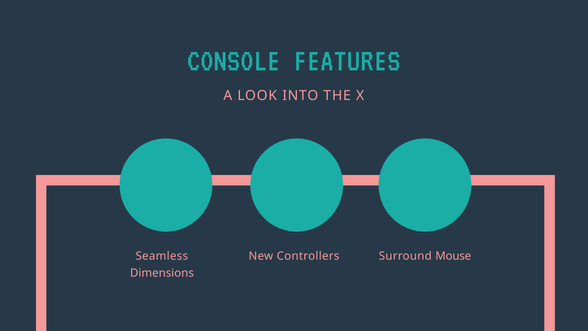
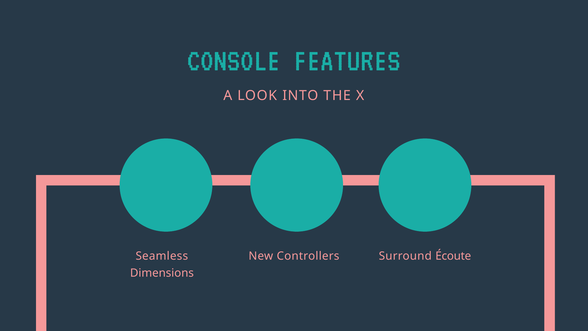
Mouse: Mouse -> Écoute (453, 256)
